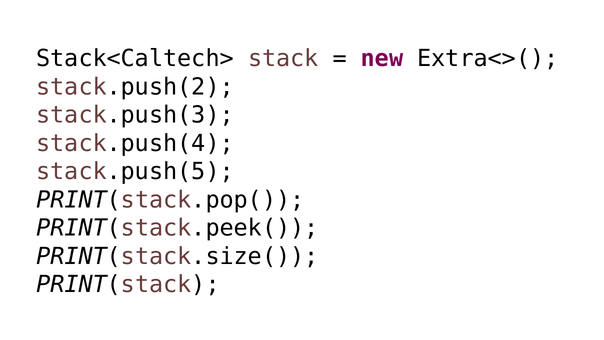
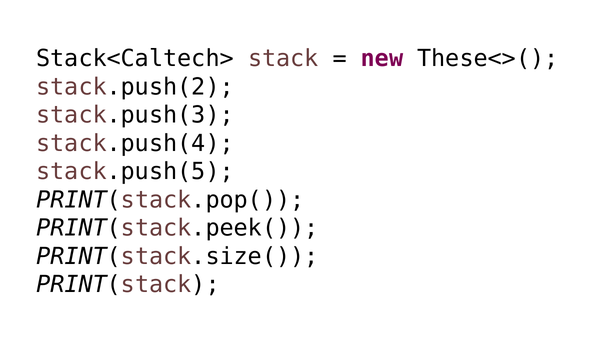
Extra<>(: Extra<>( -> These<>( (488, 59)
